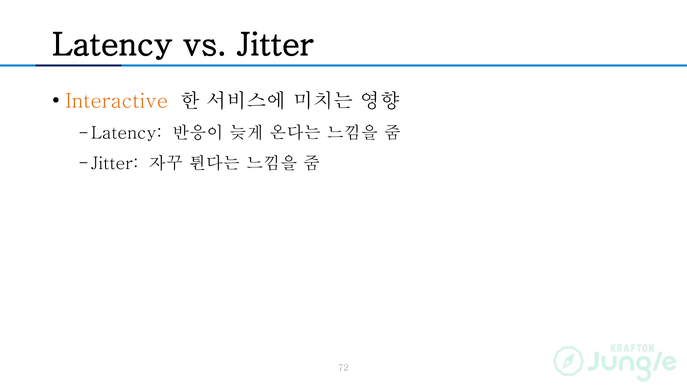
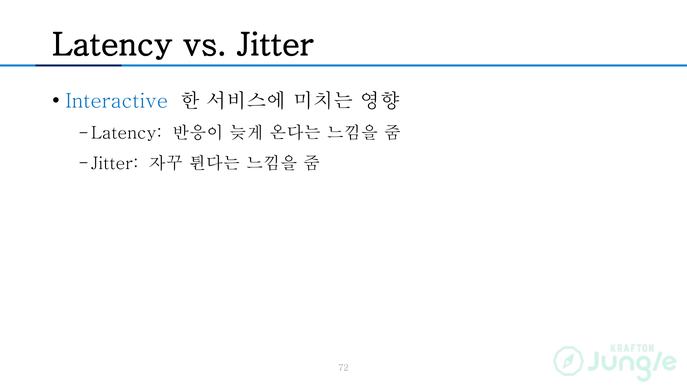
Interactive colour: orange -> blue (117, 101)
